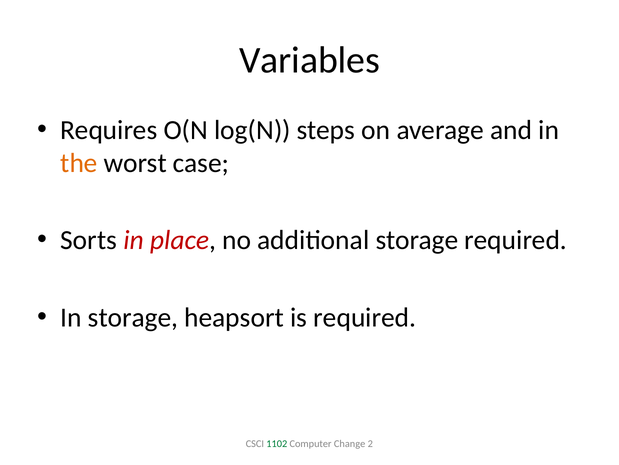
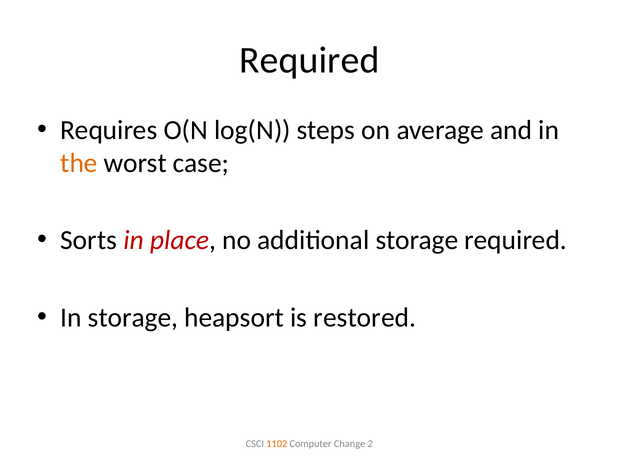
Variables: Variables -> Required (309, 60)
is required: required -> restored (365, 317)
1102 colour: green -> orange (277, 443)
